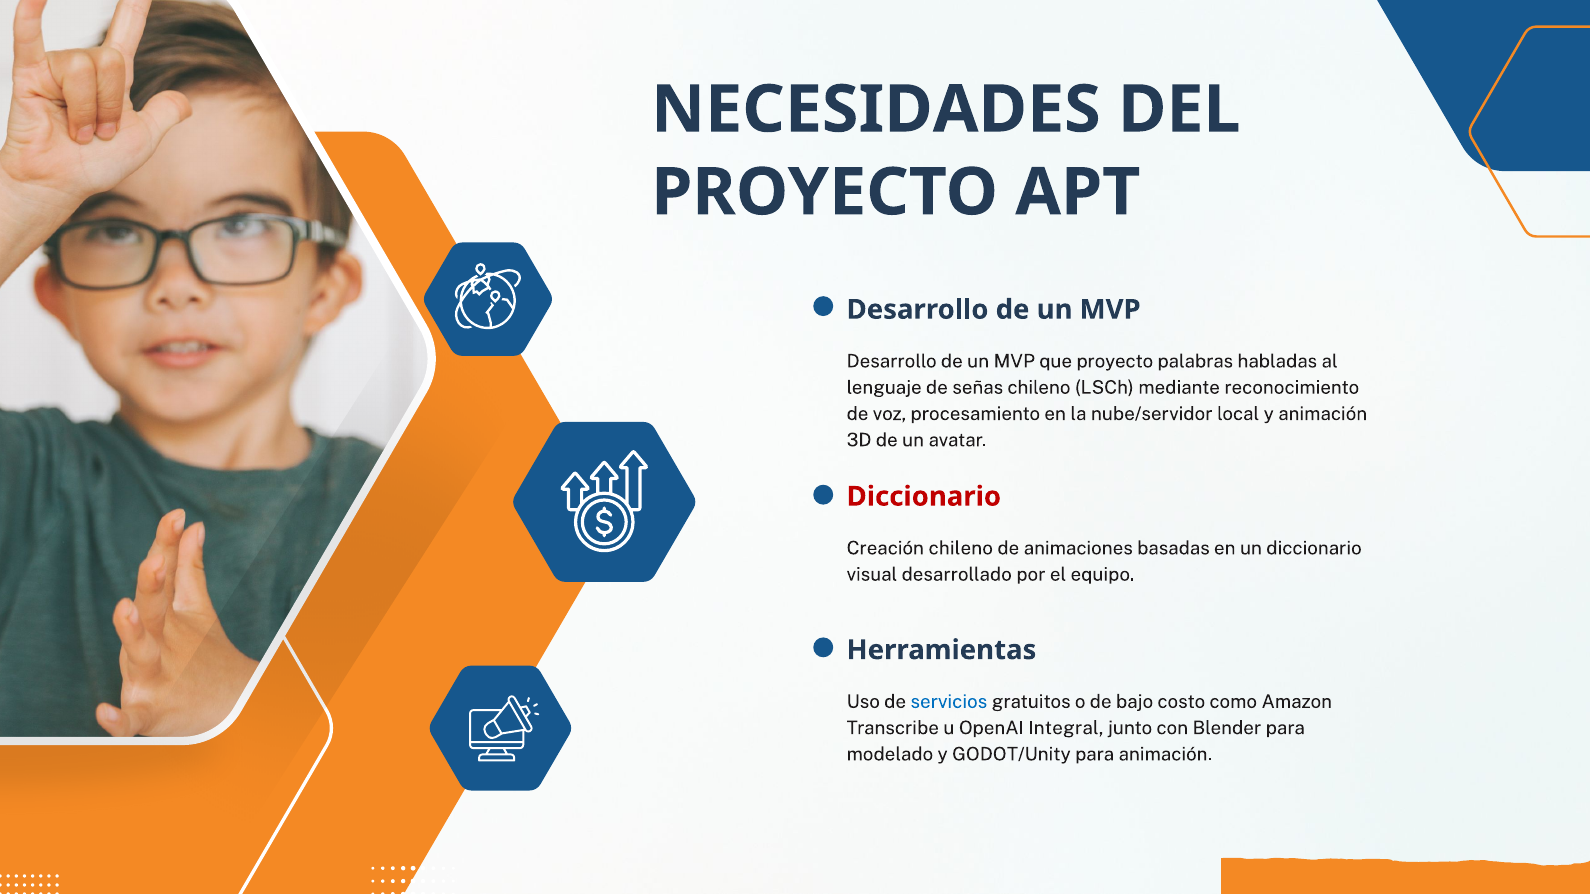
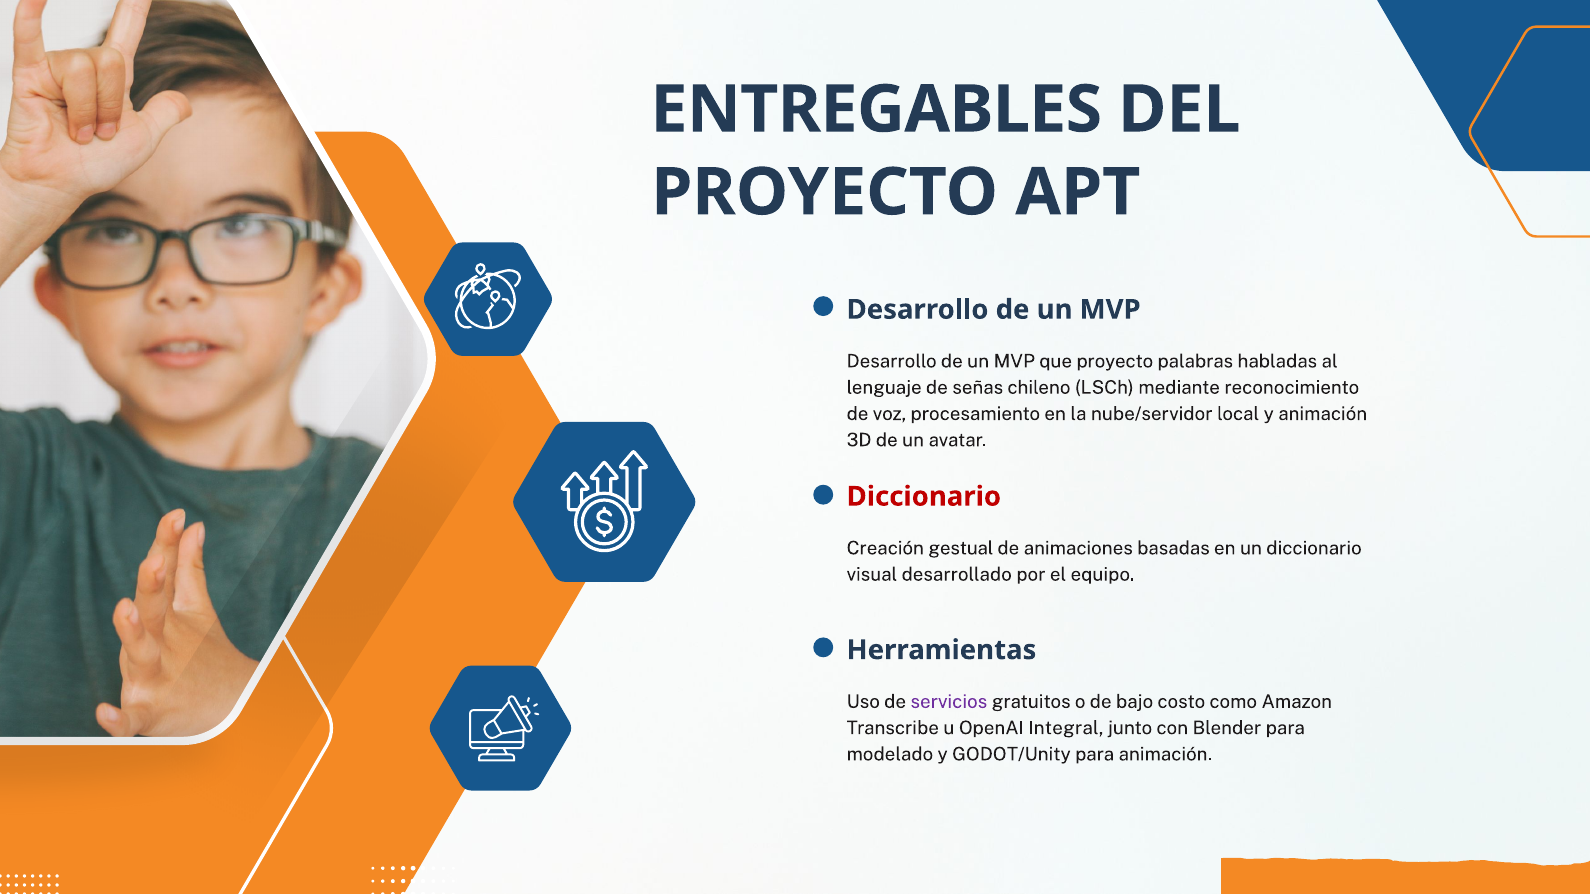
NECESIDADES: NECESIDADES -> ENTREGABLES (876, 110)
Creación chileno: chileno -> gestual (961, 548)
servicios colour: blue -> purple (949, 702)
